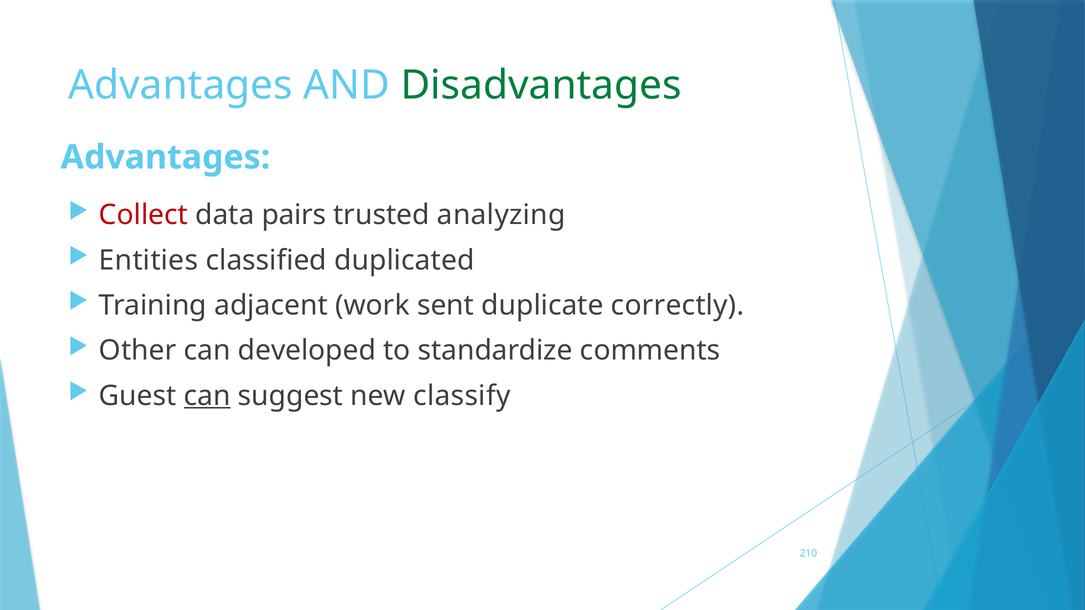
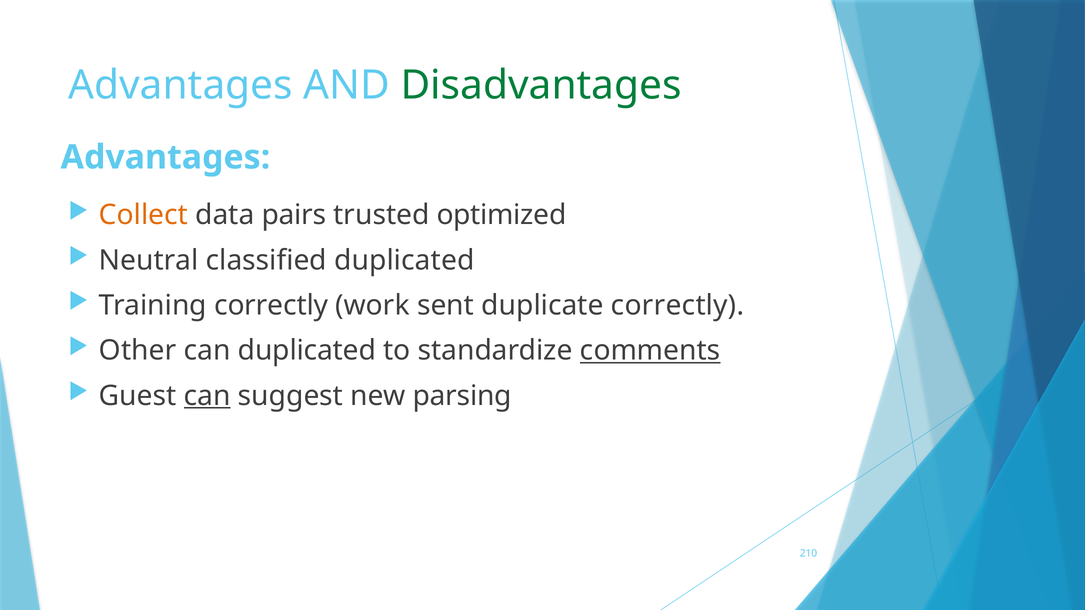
Collect colour: red -> orange (143, 215)
analyzing: analyzing -> optimized (502, 215)
Entities: Entities -> Neutral (149, 260)
Training adjacent: adjacent -> correctly (271, 306)
can developed: developed -> duplicated (307, 351)
comments underline: none -> present (650, 351)
classify: classify -> parsing (462, 396)
